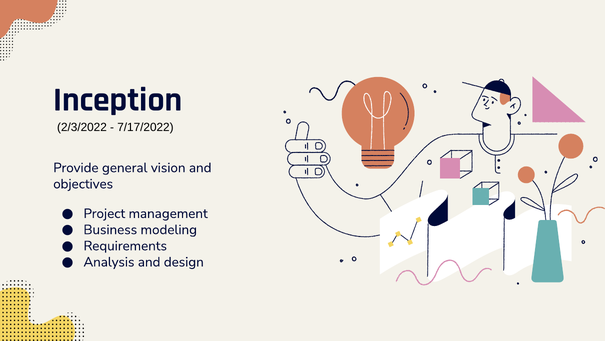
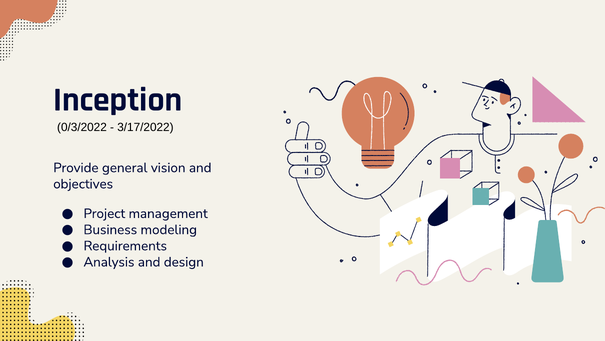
2/3/2022: 2/3/2022 -> 0/3/2022 (82, 127)
7/17/2022: 7/17/2022 -> 3/17/2022 (145, 127)
